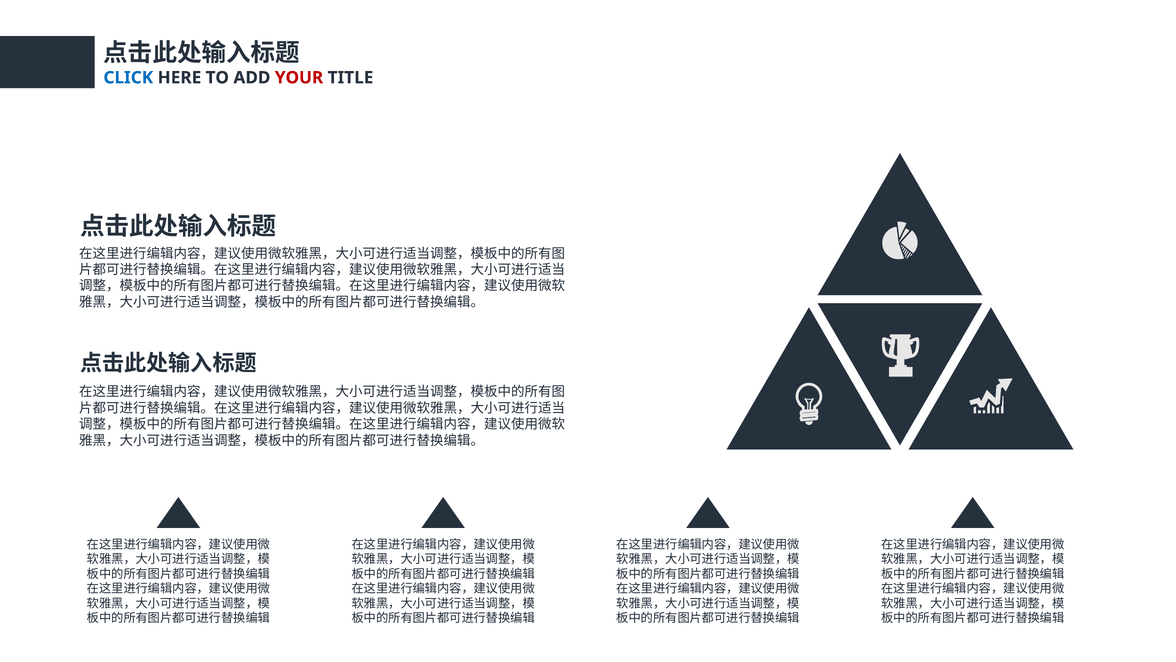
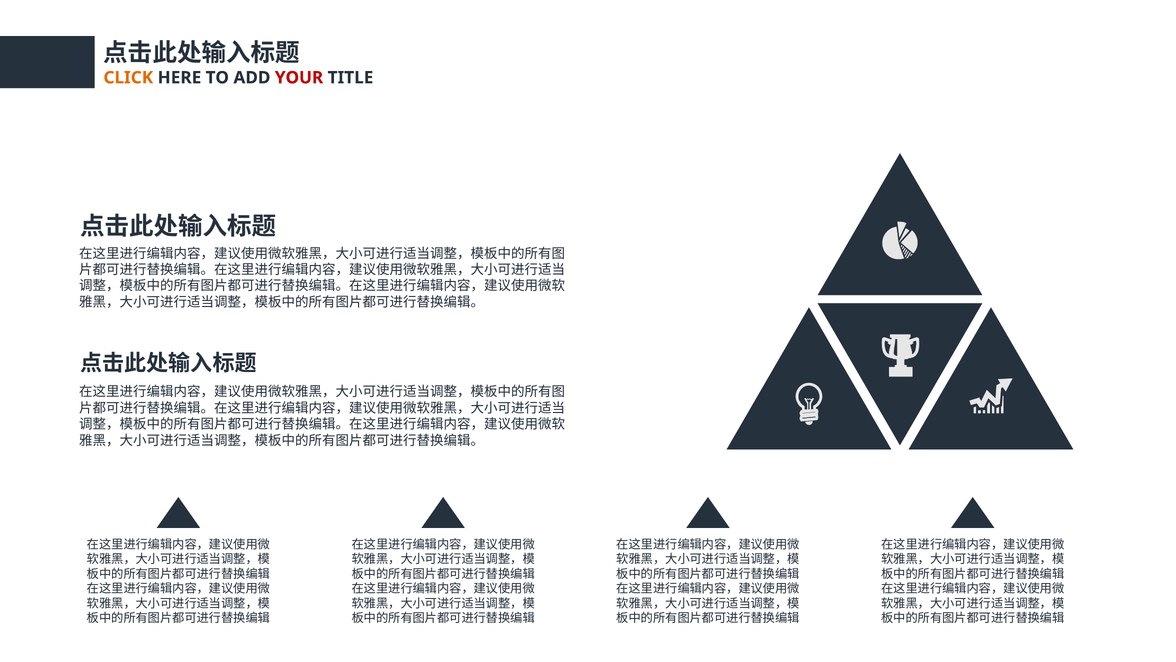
CLICK colour: blue -> orange (128, 78)
